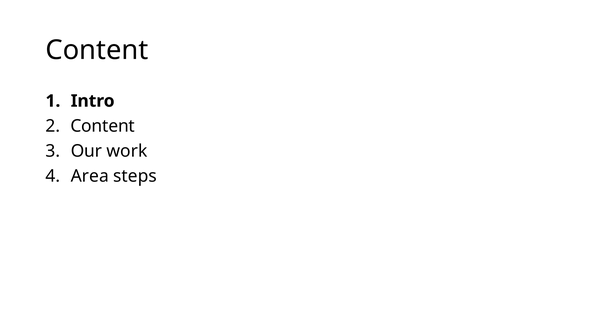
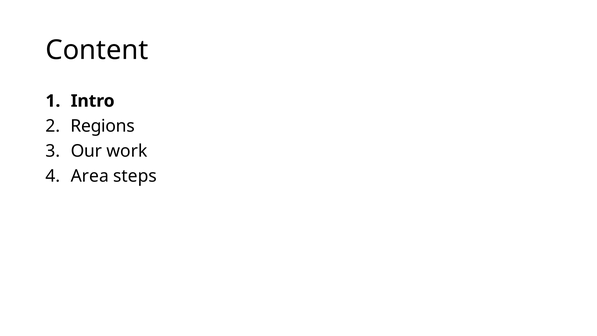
Content: Content -> Regions (103, 126)
